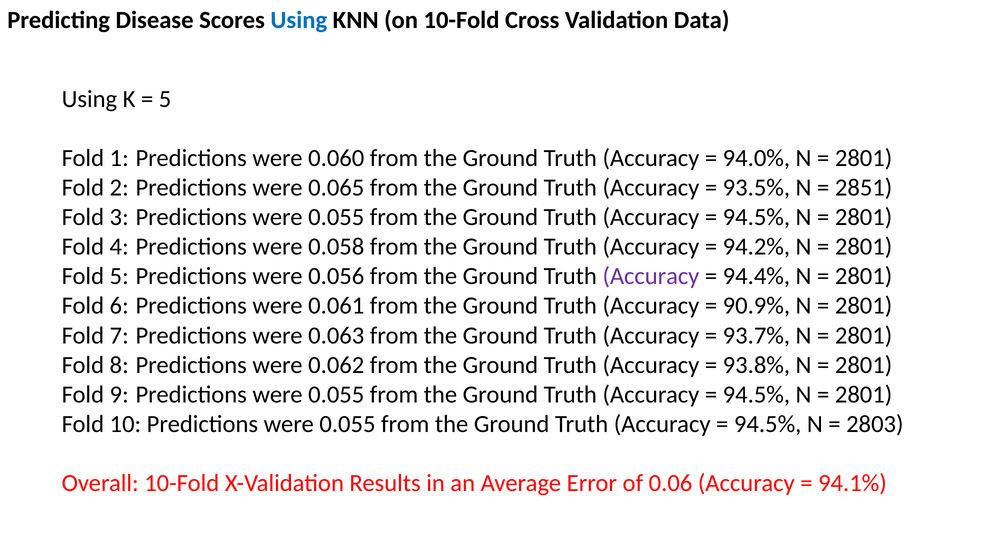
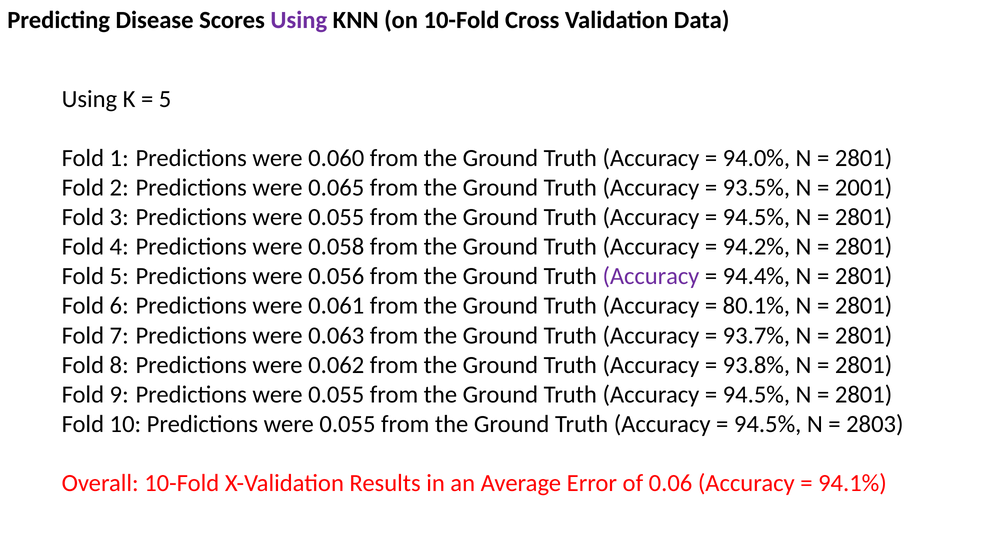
Using colour: blue -> purple (299, 20)
2851: 2851 -> 2001 (864, 188)
90.9%: 90.9% -> 80.1% (756, 306)
